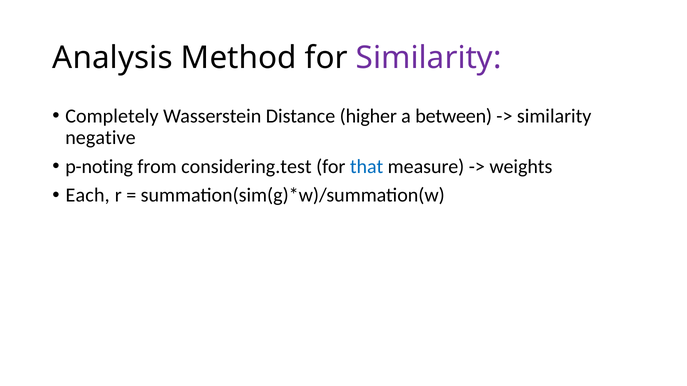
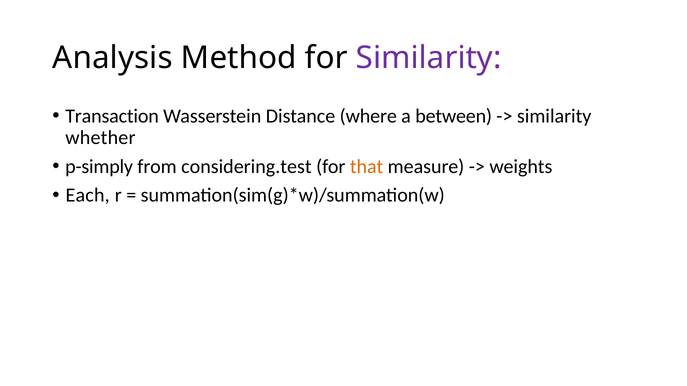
Completely: Completely -> Transaction (112, 116)
higher: higher -> where (368, 116)
negative: negative -> whether (100, 138)
p-noting: p-noting -> p-simply (99, 167)
that colour: blue -> orange (367, 167)
